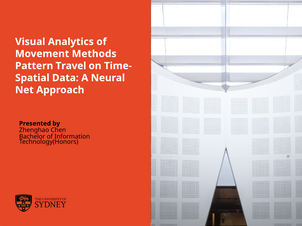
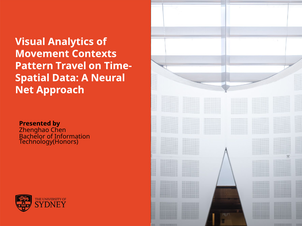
Methods: Methods -> Contexts (94, 54)
